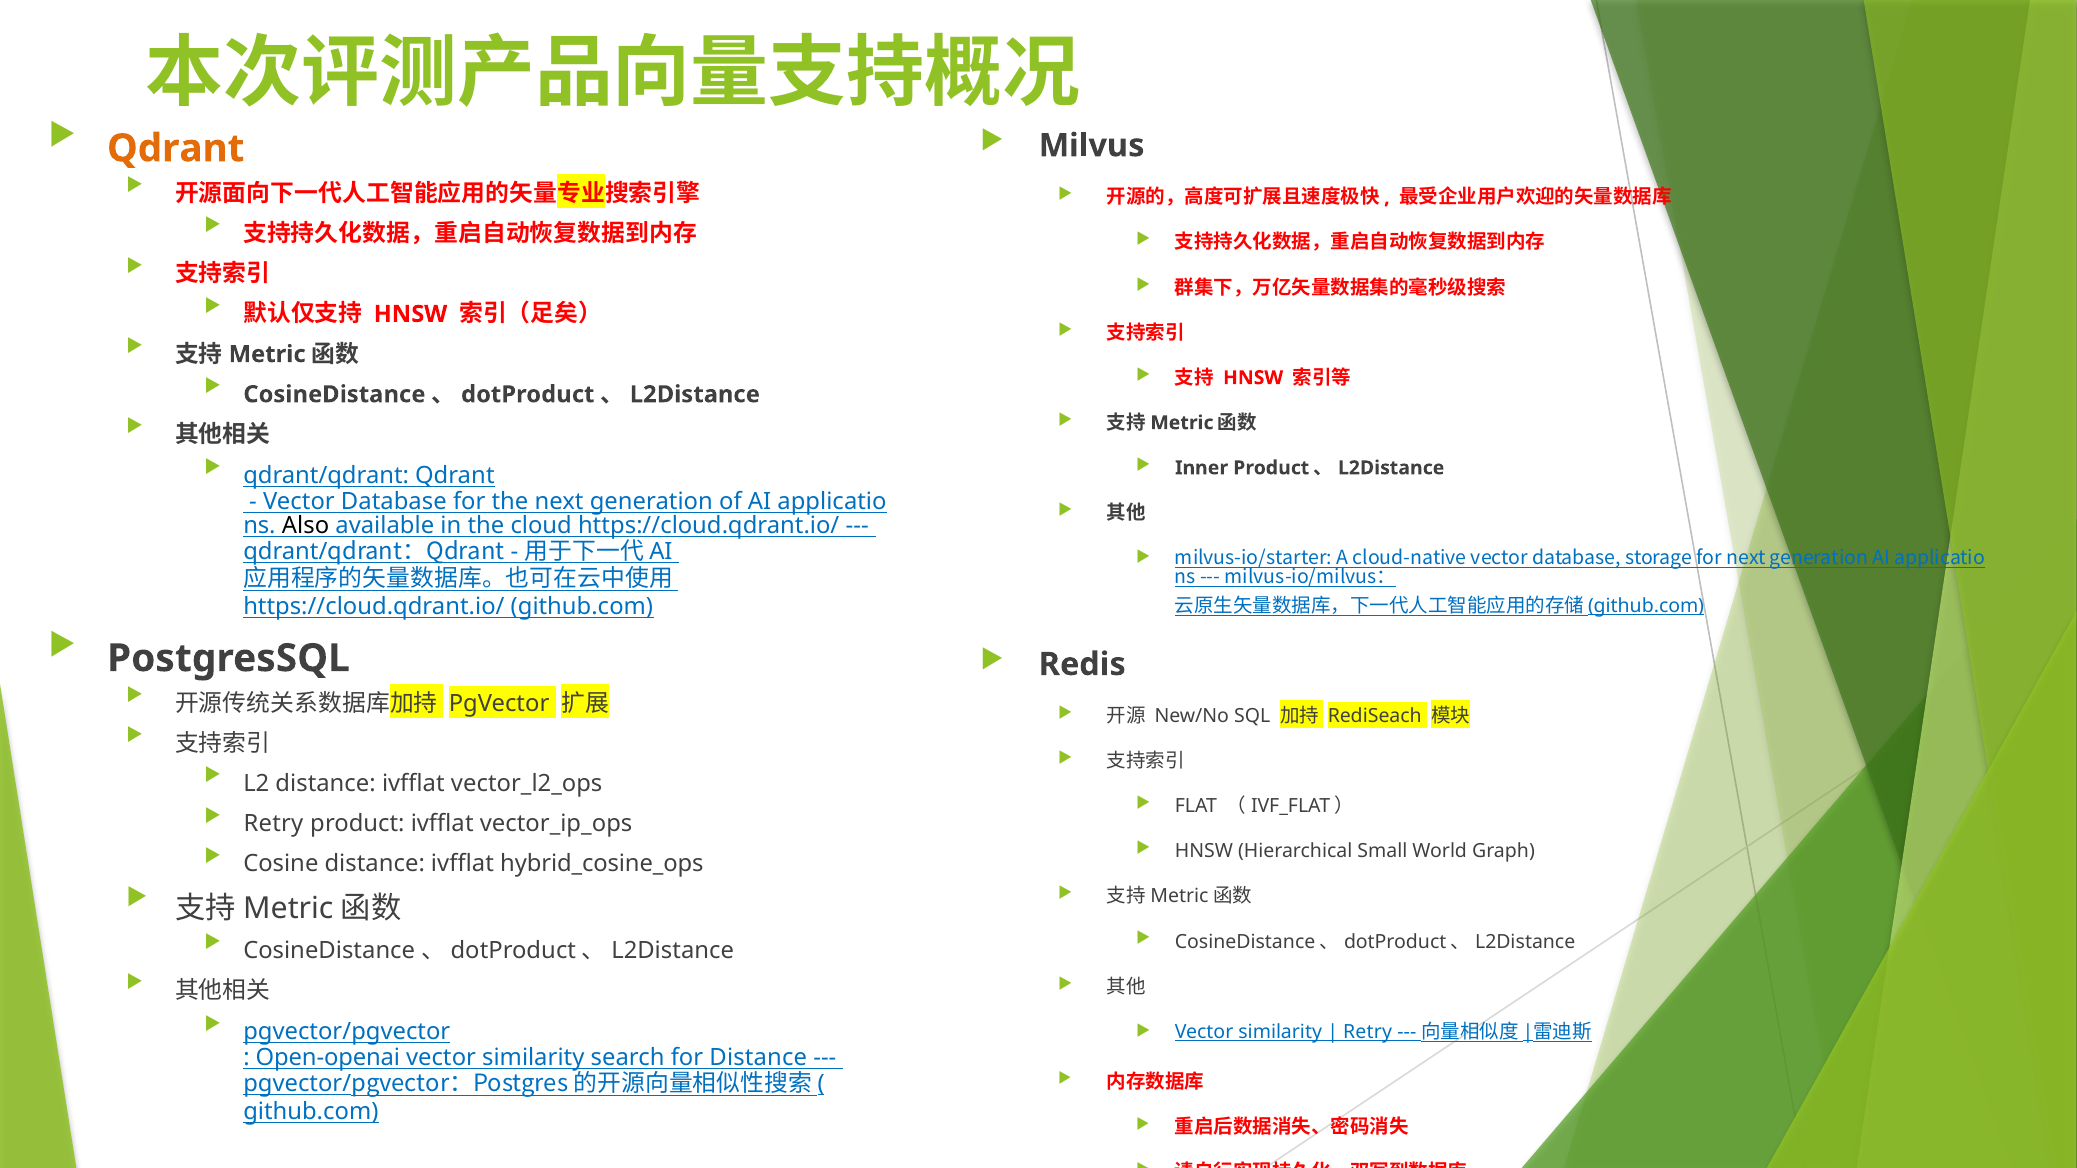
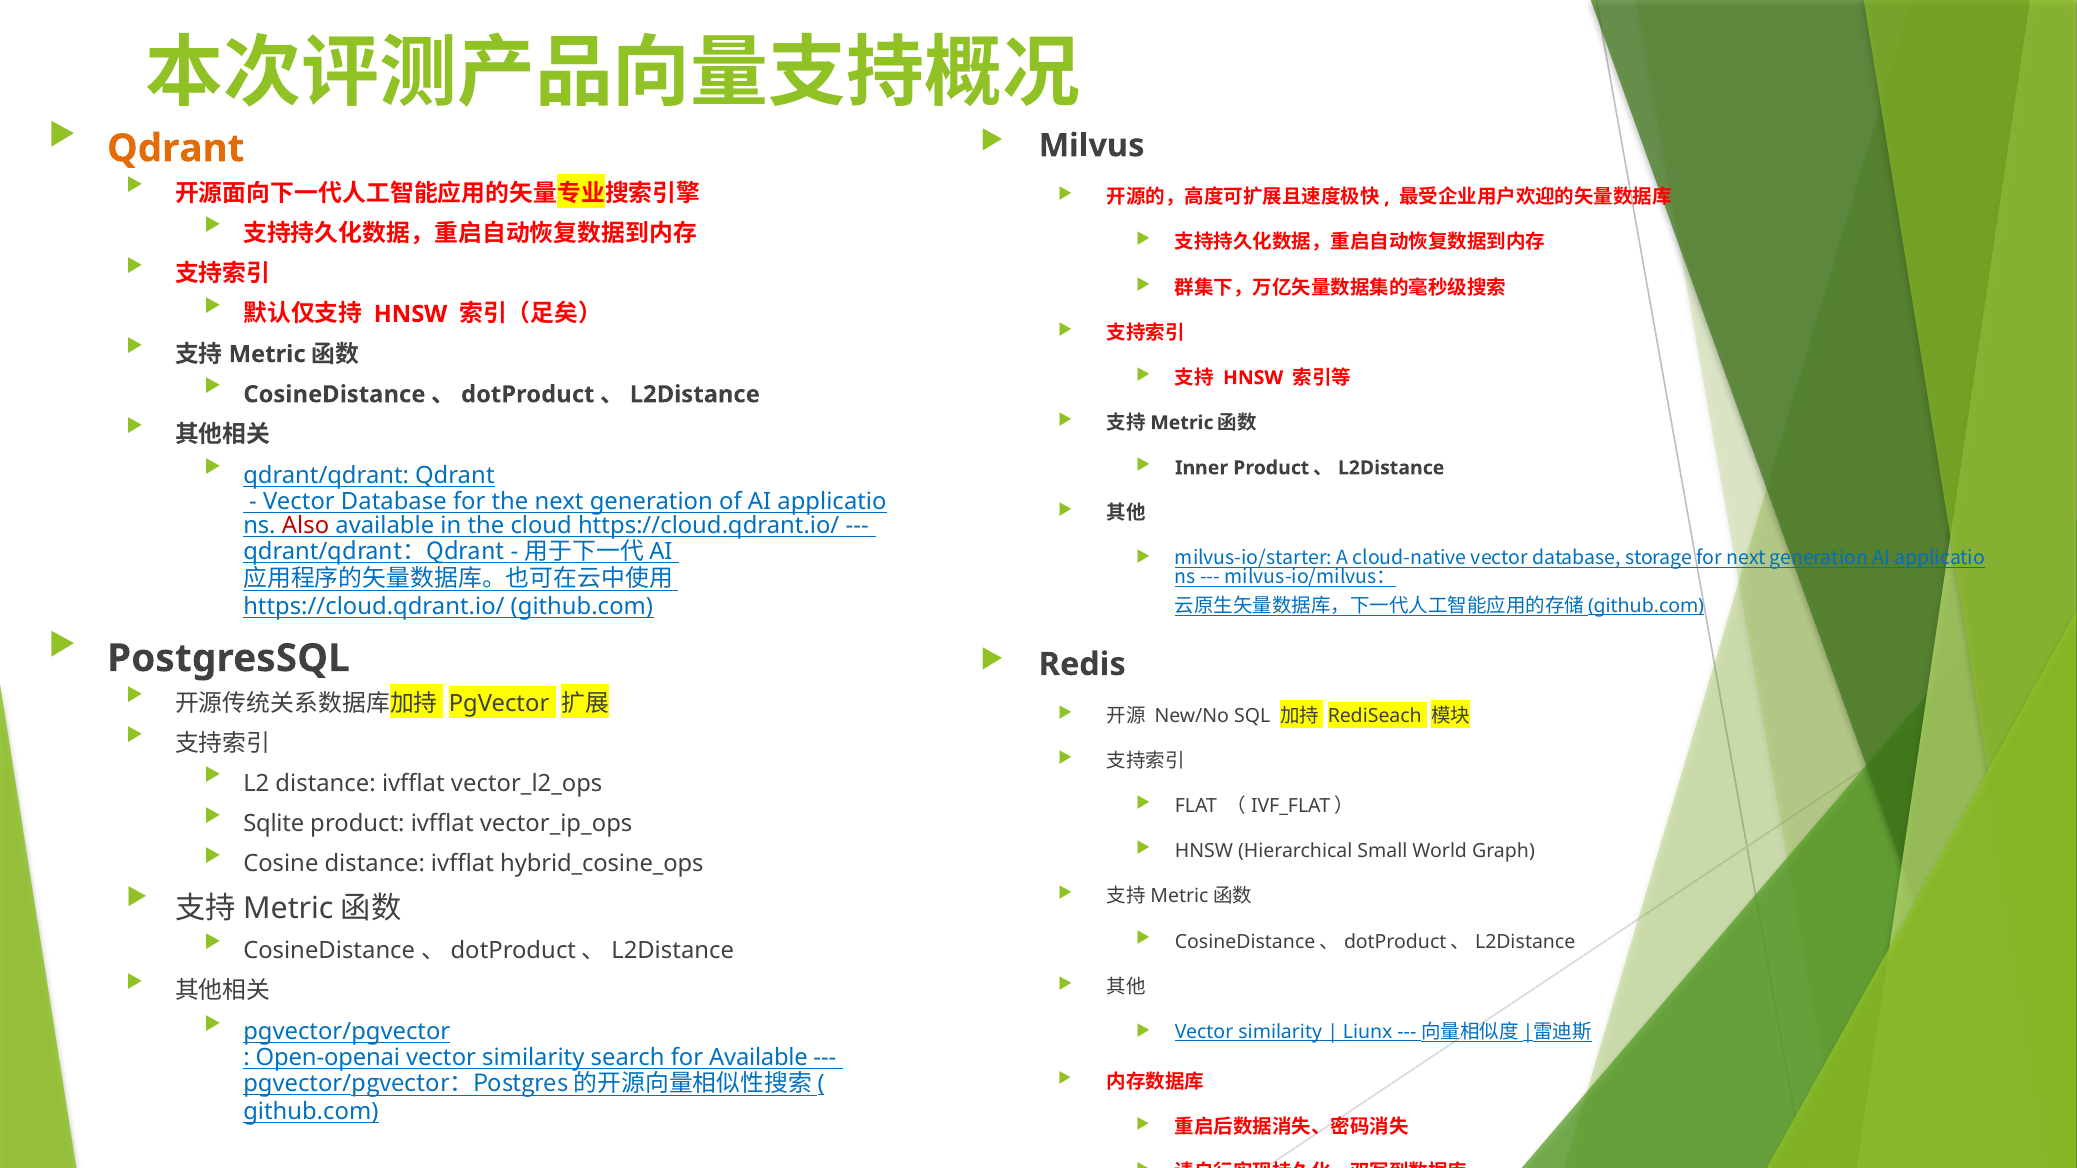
Also colour: black -> red (306, 526)
Retry: Retry -> Sqlite (274, 824)
Retry: Retry -> Liunx (1368, 1032)
for Distance: Distance -> Available (758, 1058)
